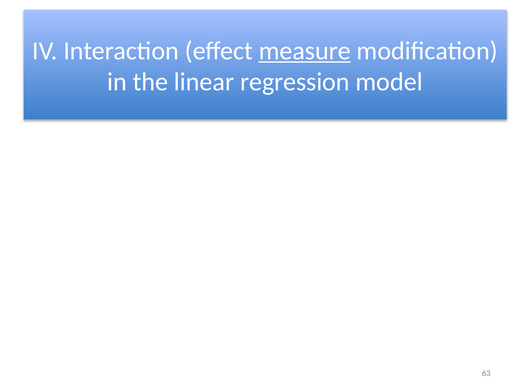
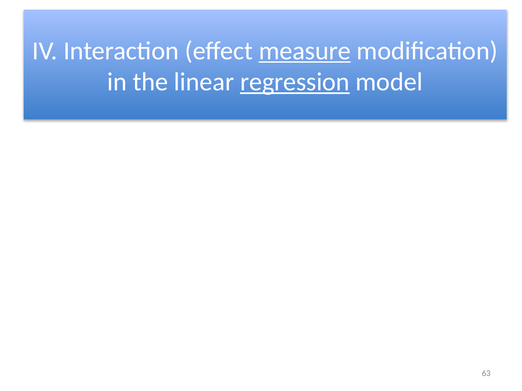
regression underline: none -> present (295, 82)
